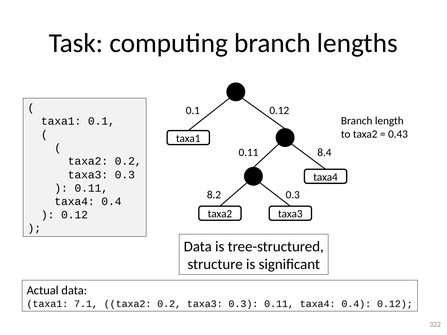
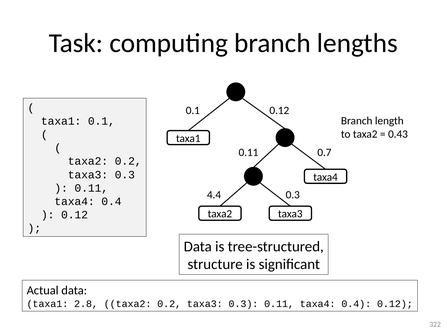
8.4: 8.4 -> 0.7 (324, 153)
8.2: 8.2 -> 4.4 (214, 195)
7.1: 7.1 -> 2.8 (86, 304)
